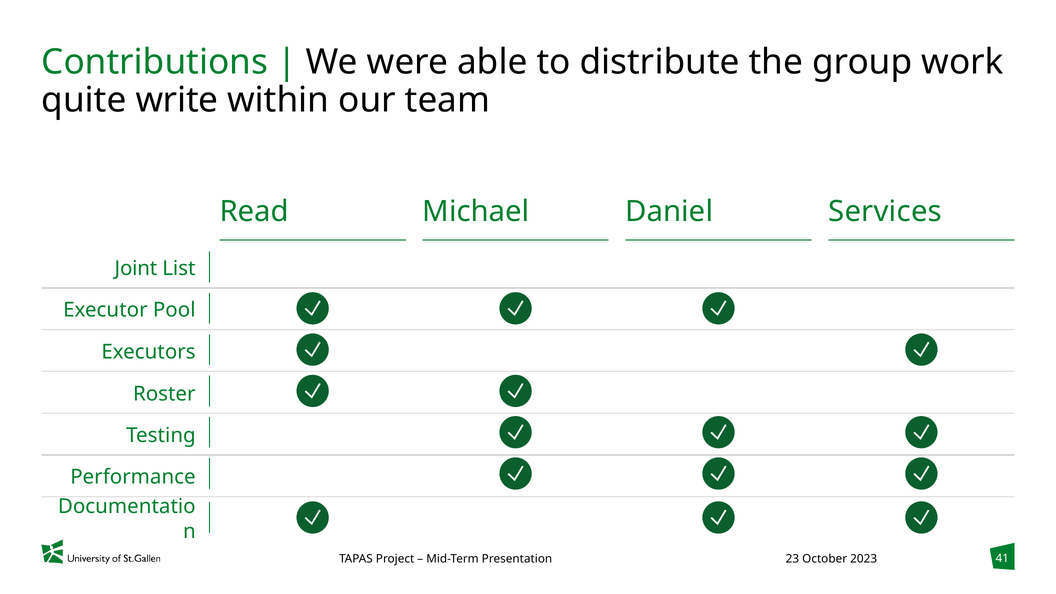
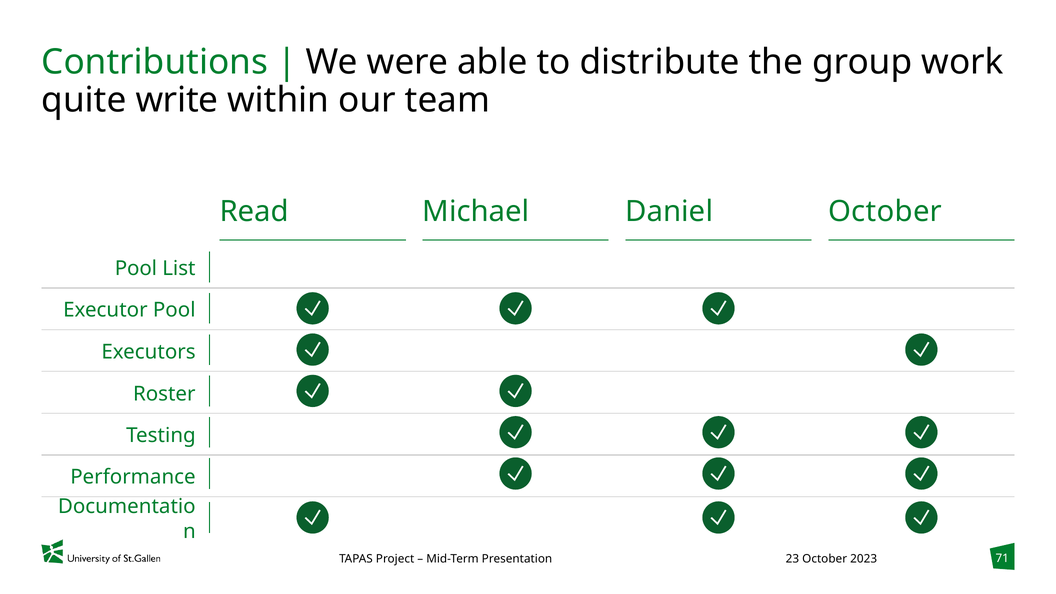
Daniel Services: Services -> October (885, 212)
Joint: Joint -> Pool (136, 268)
41: 41 -> 71 (1002, 558)
